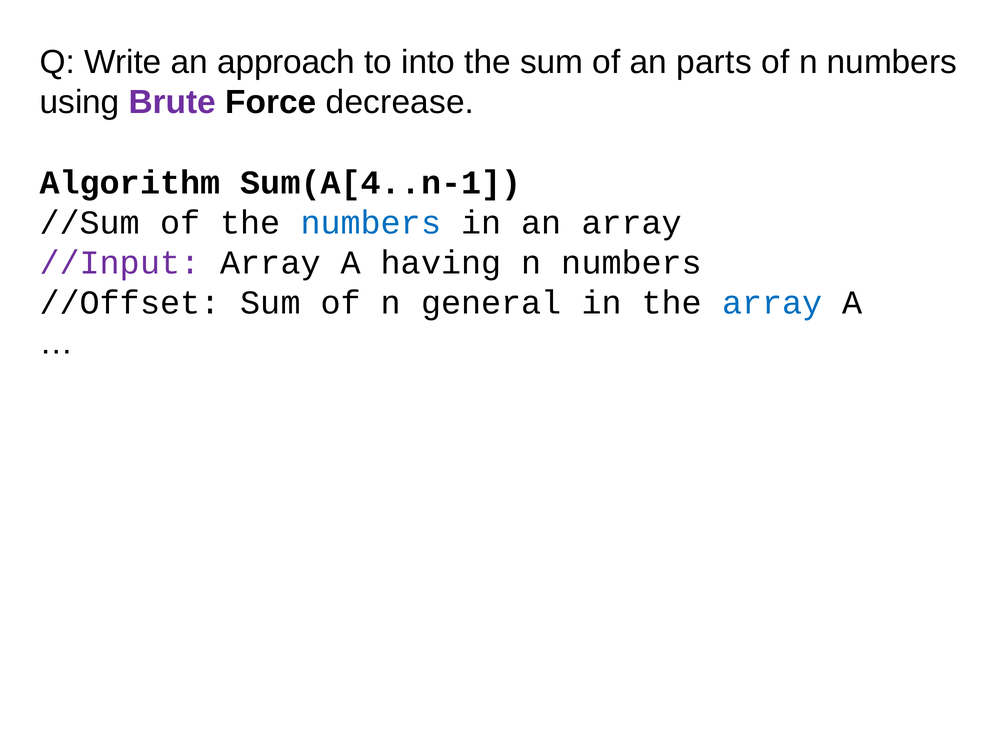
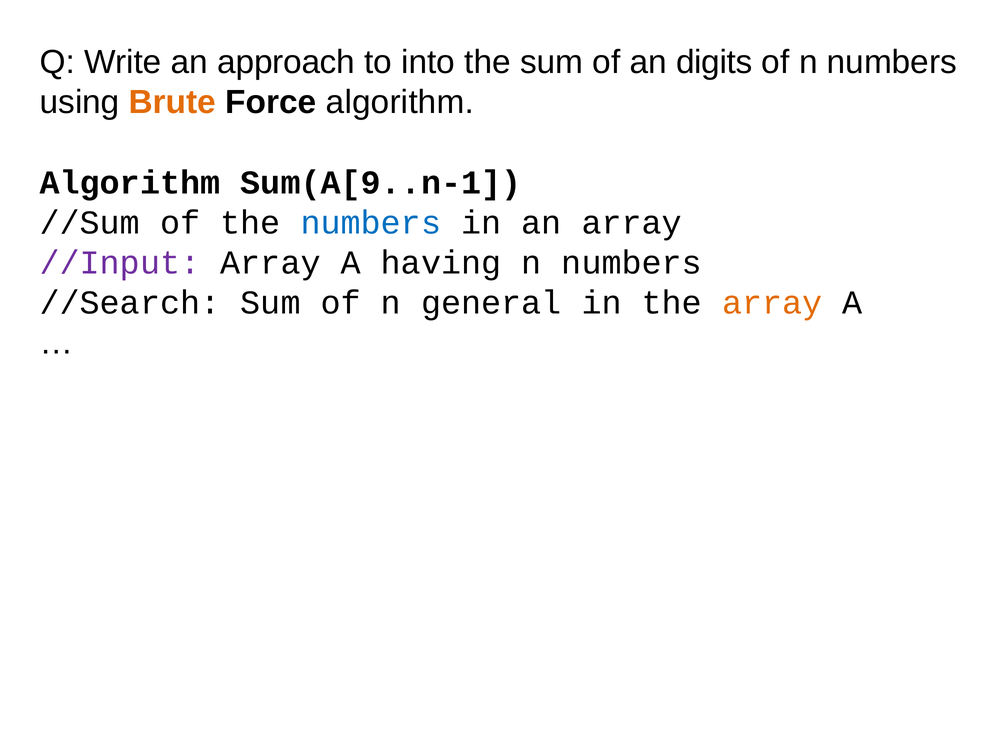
parts: parts -> digits (714, 62)
Brute colour: purple -> orange (172, 102)
Force decrease: decrease -> algorithm (400, 102)
Sum(A[4..n-1: Sum(A[4..n-1 -> Sum(A[9..n-1 (381, 183)
//Offset: //Offset -> //Search (130, 303)
array colour: blue -> orange (772, 303)
